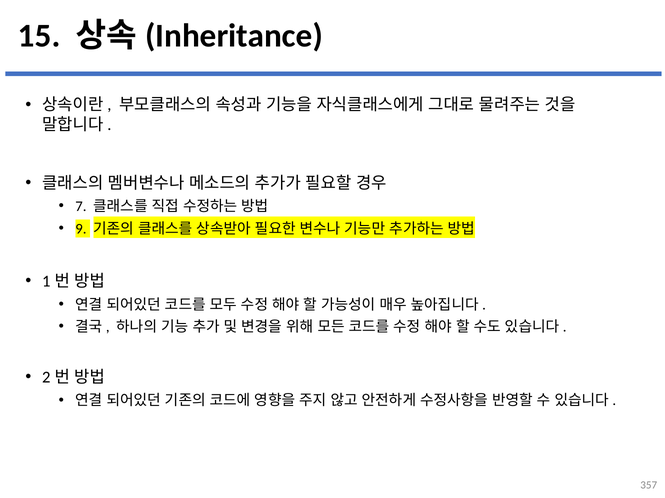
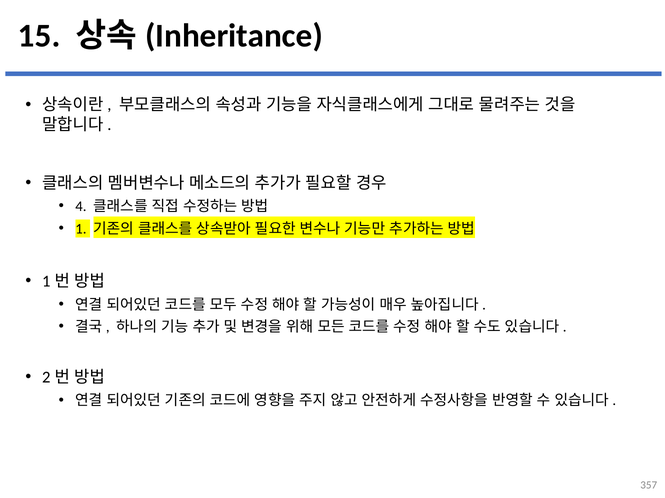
7: 7 -> 4 (81, 207)
9: 9 -> 1 (81, 229)
